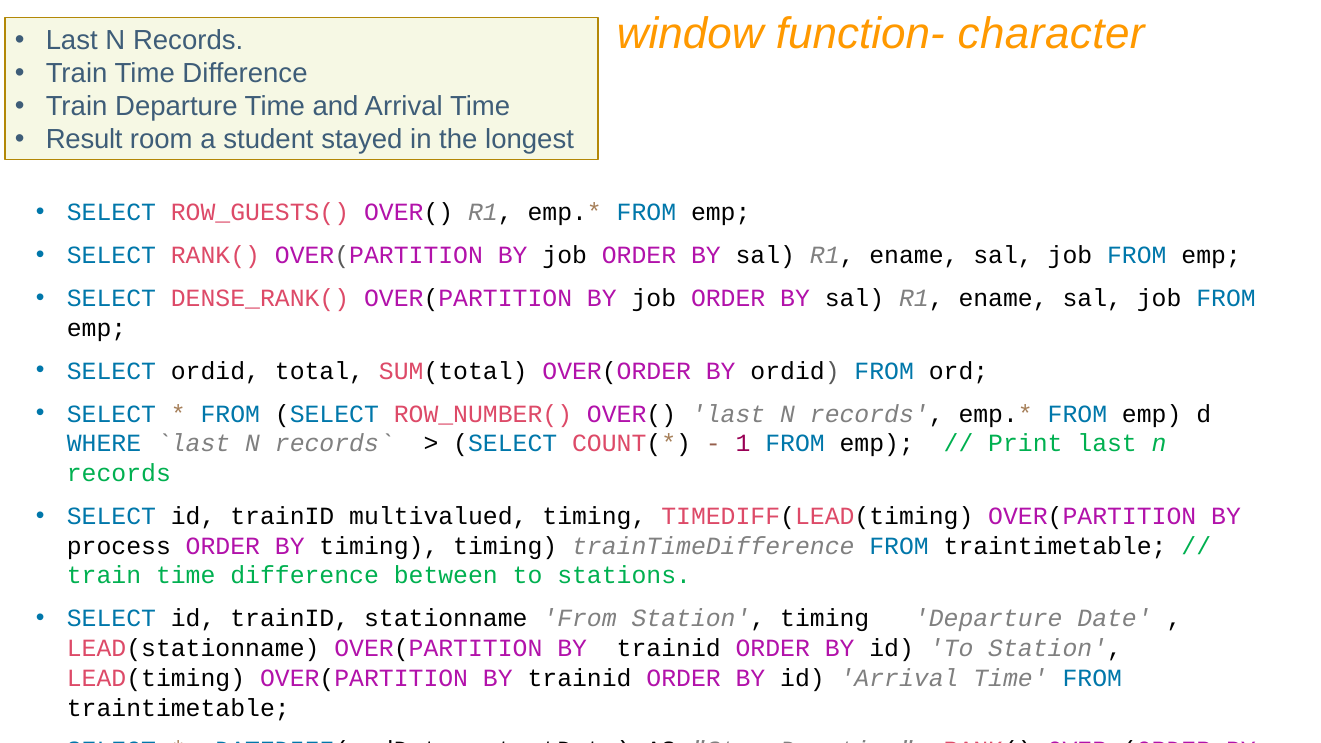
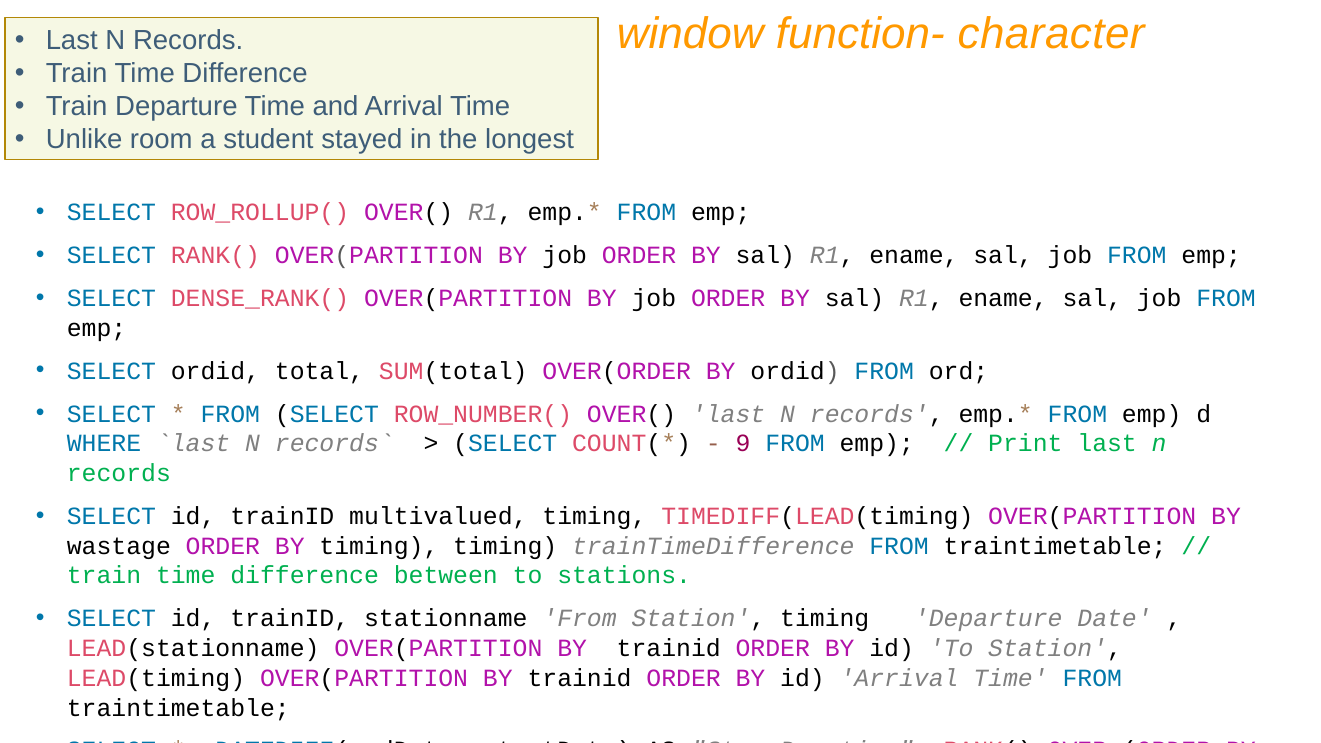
Result: Result -> Unlike (84, 140)
ROW_GUESTS(: ROW_GUESTS( -> ROW_ROLLUP( (260, 213)
1: 1 -> 9 (743, 444)
process: process -> wastage (119, 546)
